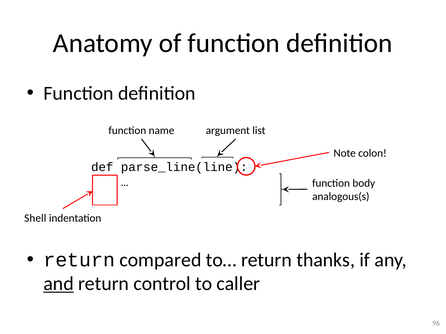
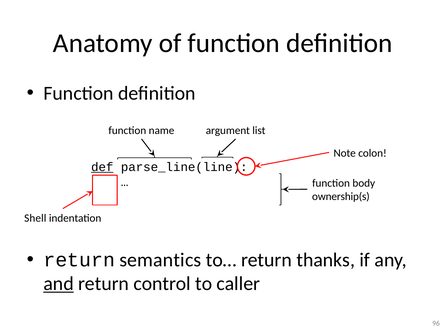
def underline: none -> present (102, 167)
analogous(s: analogous(s -> ownership(s (341, 197)
compared: compared -> semantics (160, 260)
